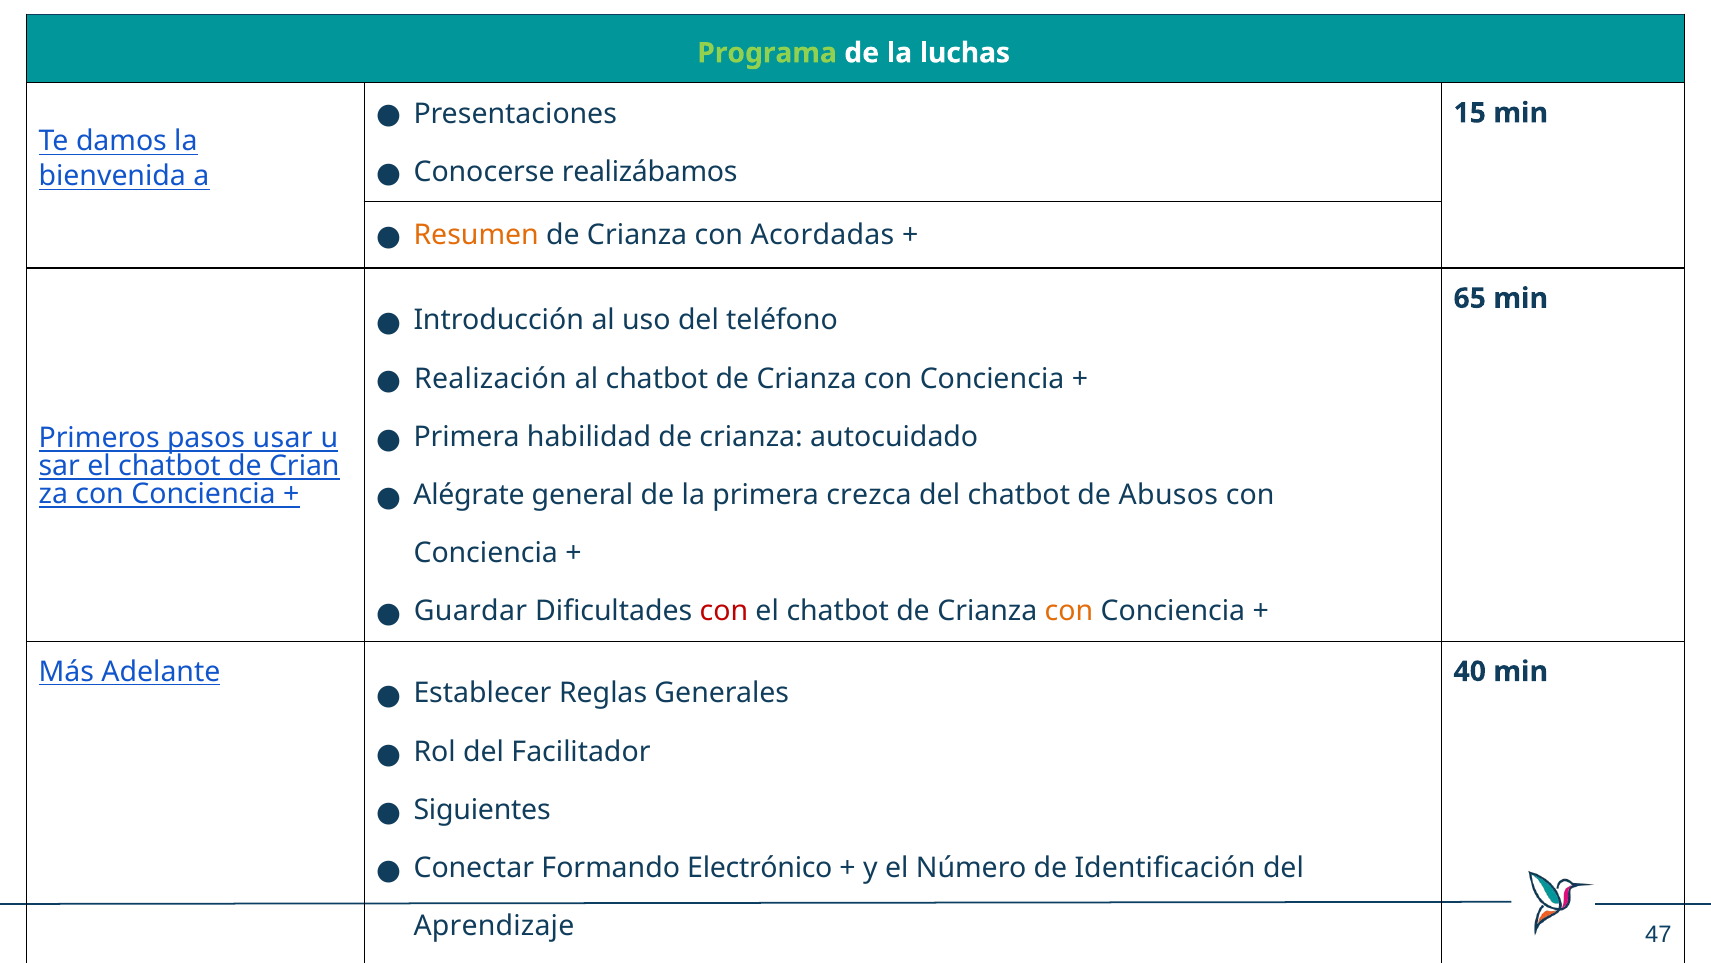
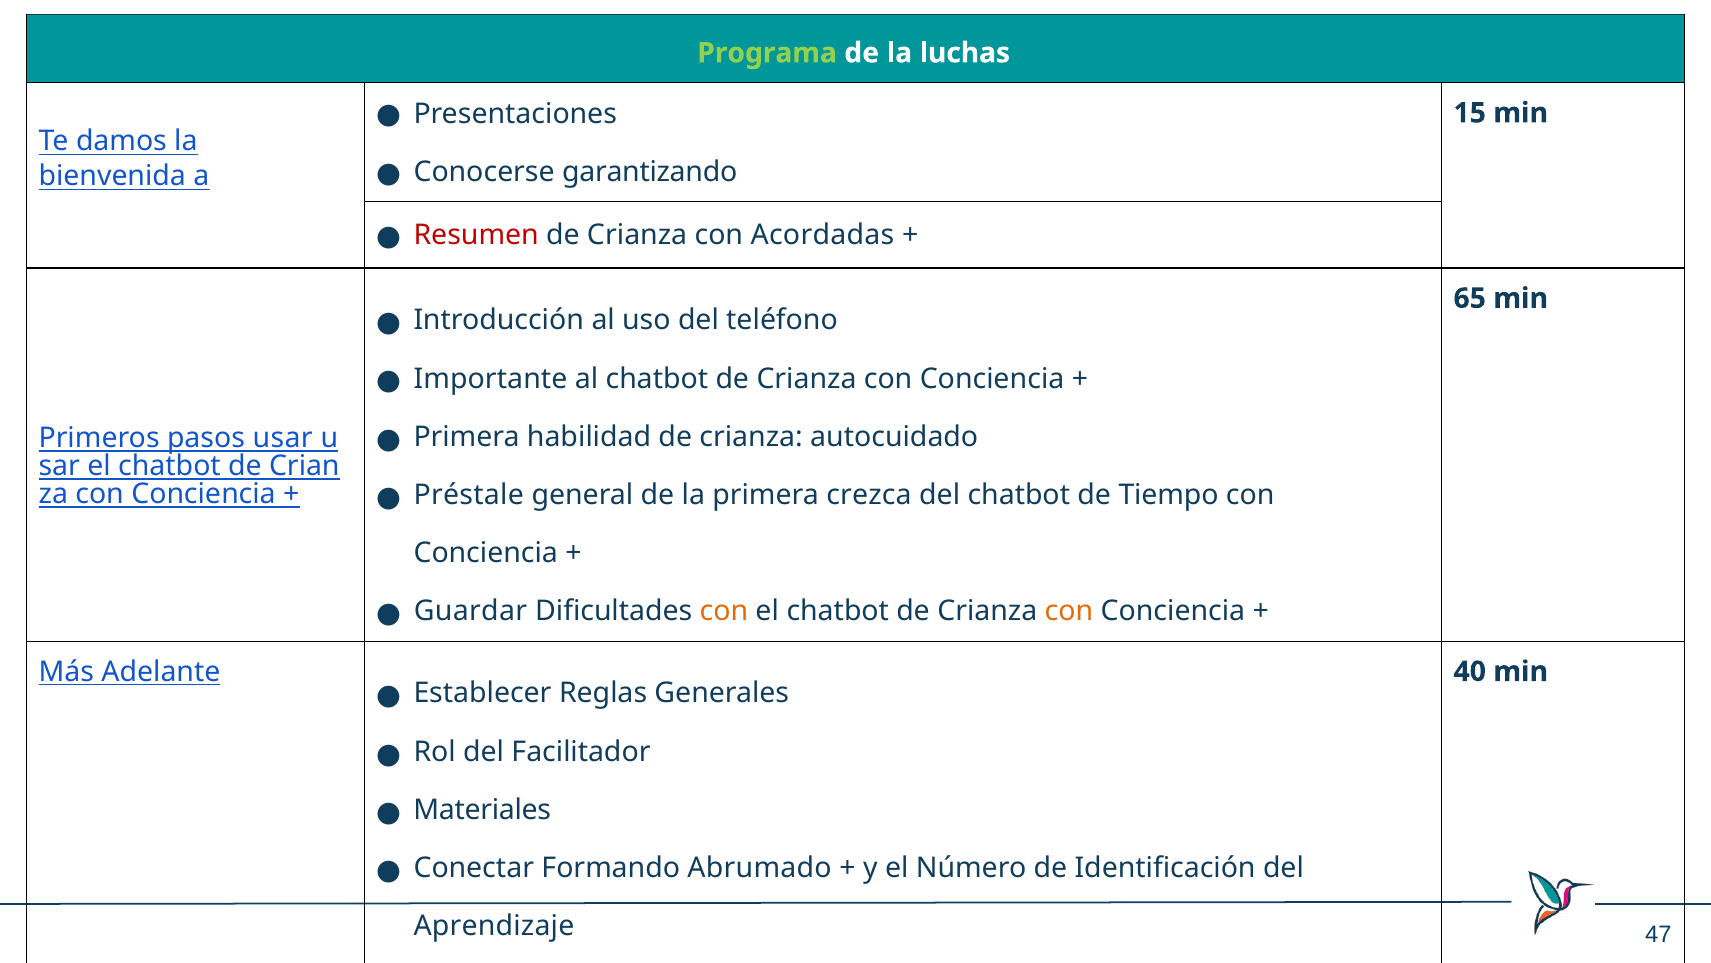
realizábamos: realizábamos -> garantizando (650, 172)
Resumen colour: orange -> red (476, 235)
Realización: Realización -> Importante (490, 378)
Alégrate: Alégrate -> Préstale (469, 495)
Abusos: Abusos -> Tiempo (1169, 495)
con colour: red -> orange (724, 611)
Siguientes: Siguientes -> Materiales (482, 810)
Electrónico: Electrónico -> Abrumado (760, 868)
